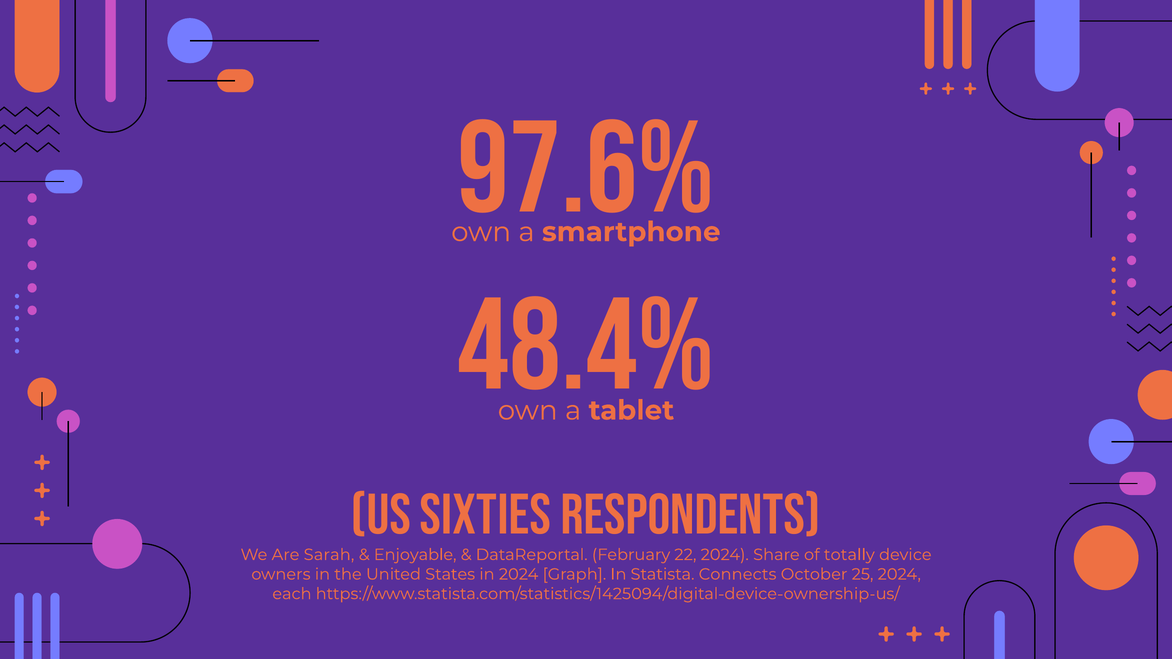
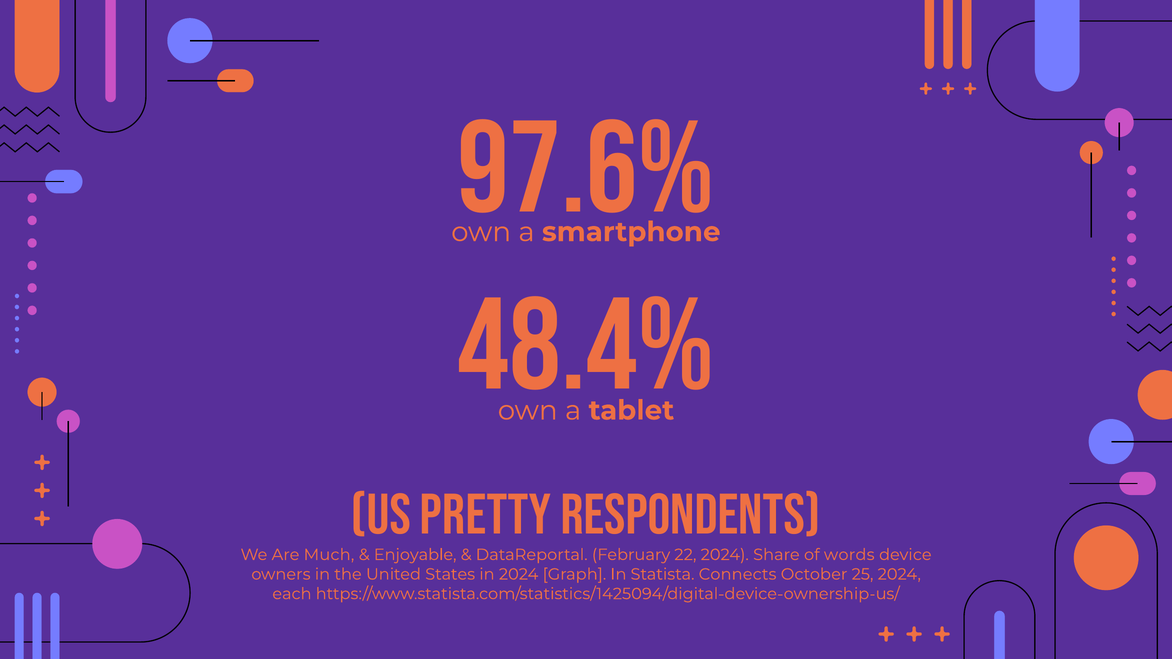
sixties: sixties -> pretty (486, 515)
Sarah: Sarah -> Much (329, 555)
totally: totally -> words (849, 555)
